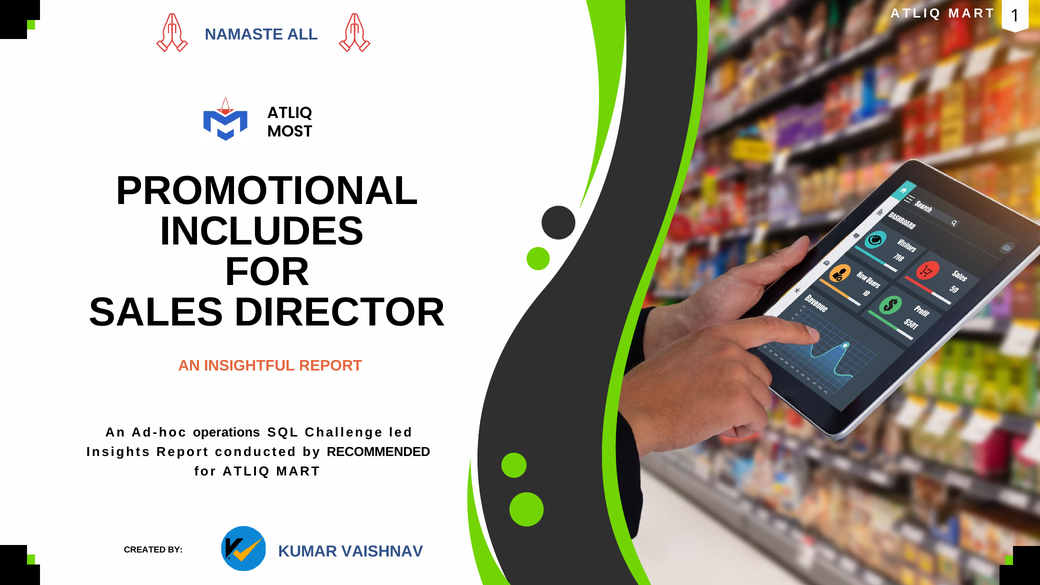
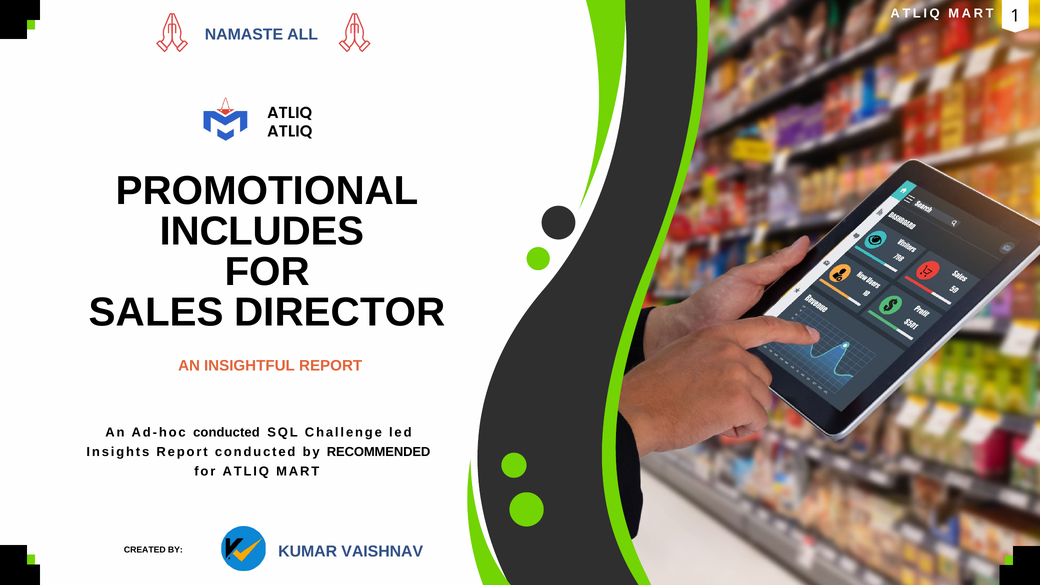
MOST: MOST -> ATLIQ (290, 131)
Ad-hoc operations: operations -> conducted (226, 433)
